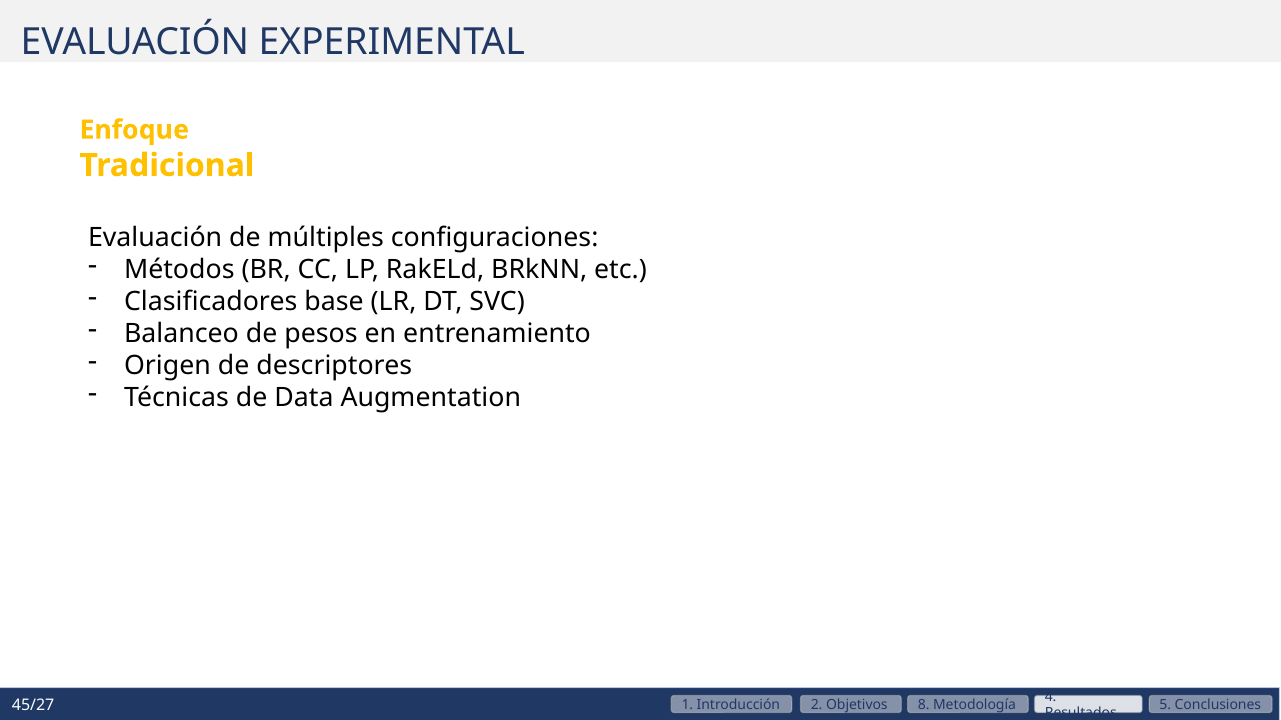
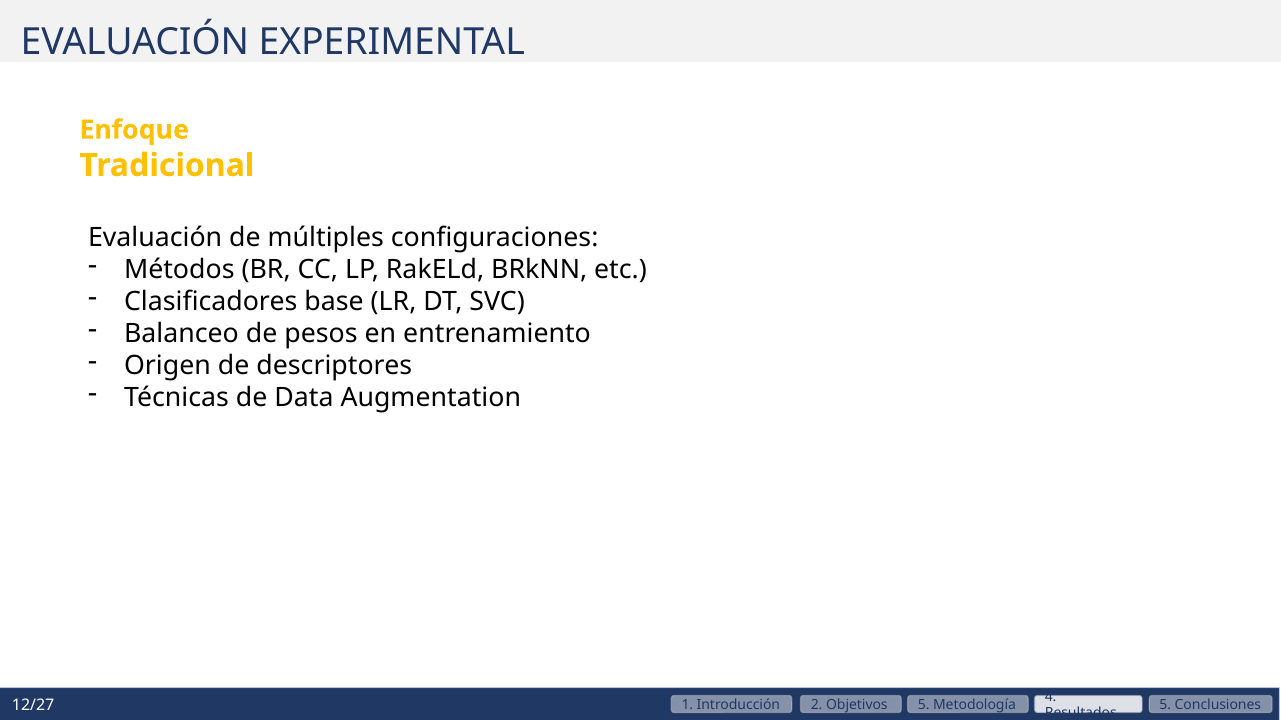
45/27: 45/27 -> 12/27 (33, 706)
Objetivos 8: 8 -> 5 (924, 705)
